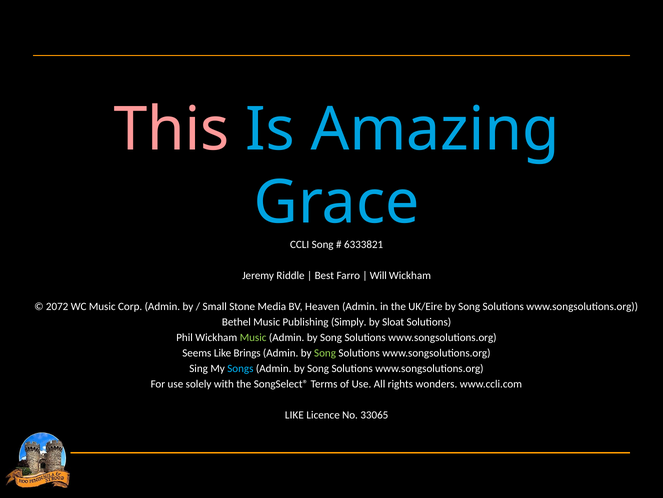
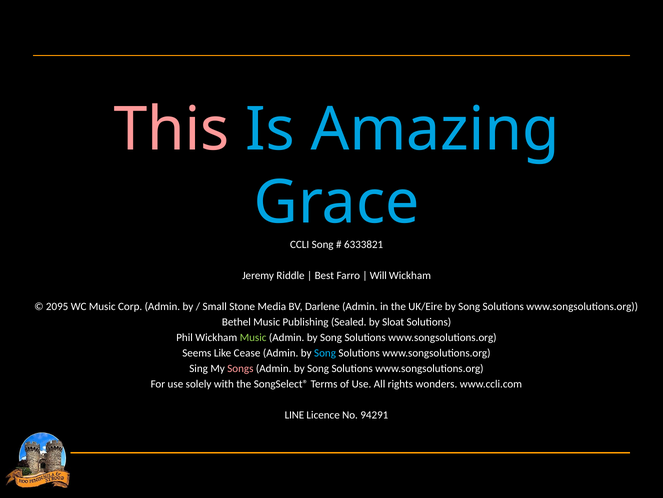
2072: 2072 -> 2095 (57, 306)
Heaven: Heaven -> Darlene (322, 306)
Simply: Simply -> Sealed (349, 322)
Brings: Brings -> Cease (247, 353)
Song colour: light green -> light blue (325, 353)
Songs colour: light blue -> pink (240, 368)
LIKE: LIKE -> LINE (294, 415)
33065: 33065 -> 94291 (374, 415)
